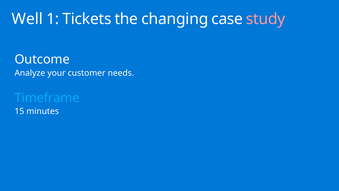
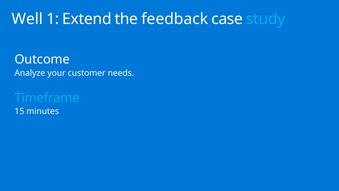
Tickets: Tickets -> Extend (87, 19)
changing: changing -> feedback (175, 19)
study colour: pink -> light blue (266, 19)
